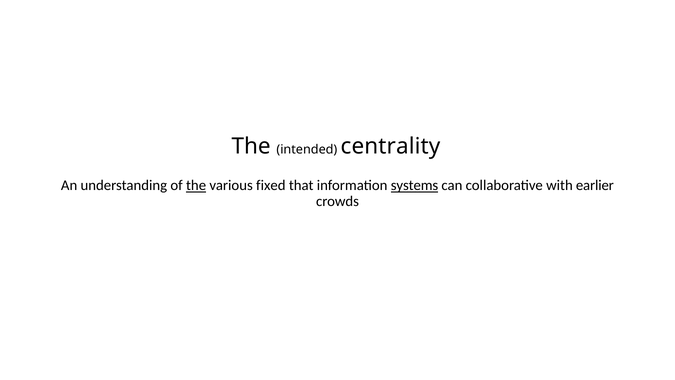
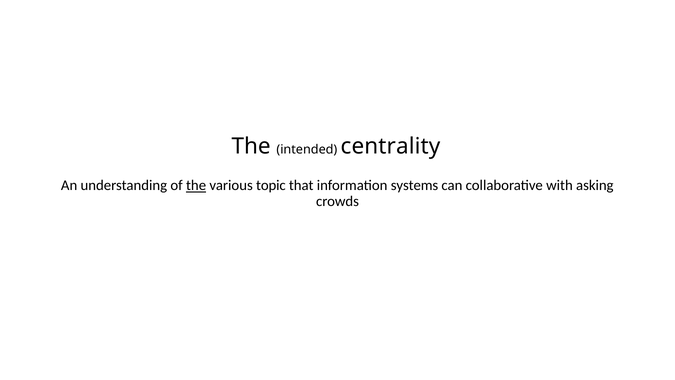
fixed: fixed -> topic (271, 185)
systems underline: present -> none (415, 185)
earlier: earlier -> asking (595, 185)
